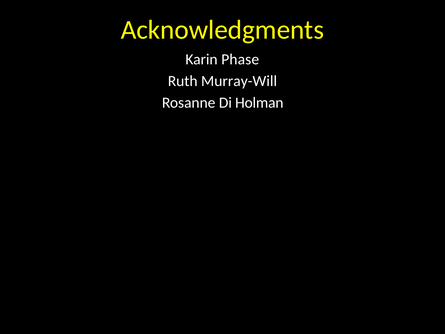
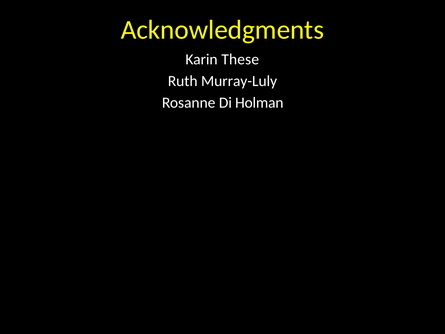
Phase: Phase -> These (240, 59)
Murray-Will: Murray-Will -> Murray-Luly (239, 81)
